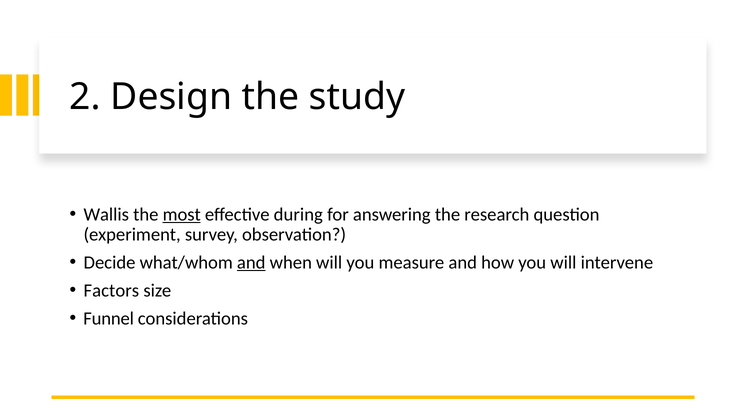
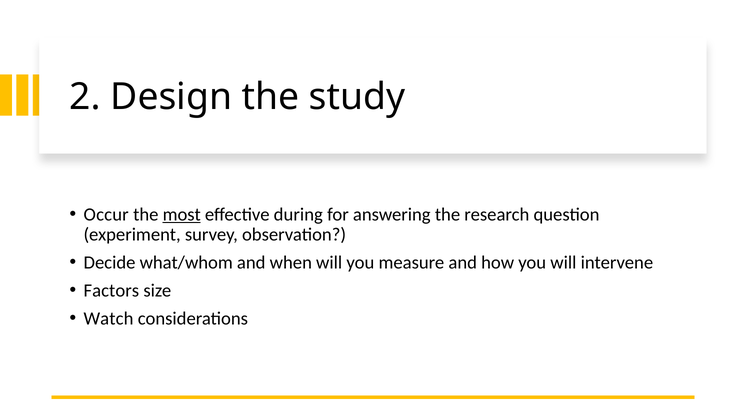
Wallis: Wallis -> Occur (106, 214)
and underline: present -> none (251, 262)
Funnel: Funnel -> Watch (108, 318)
